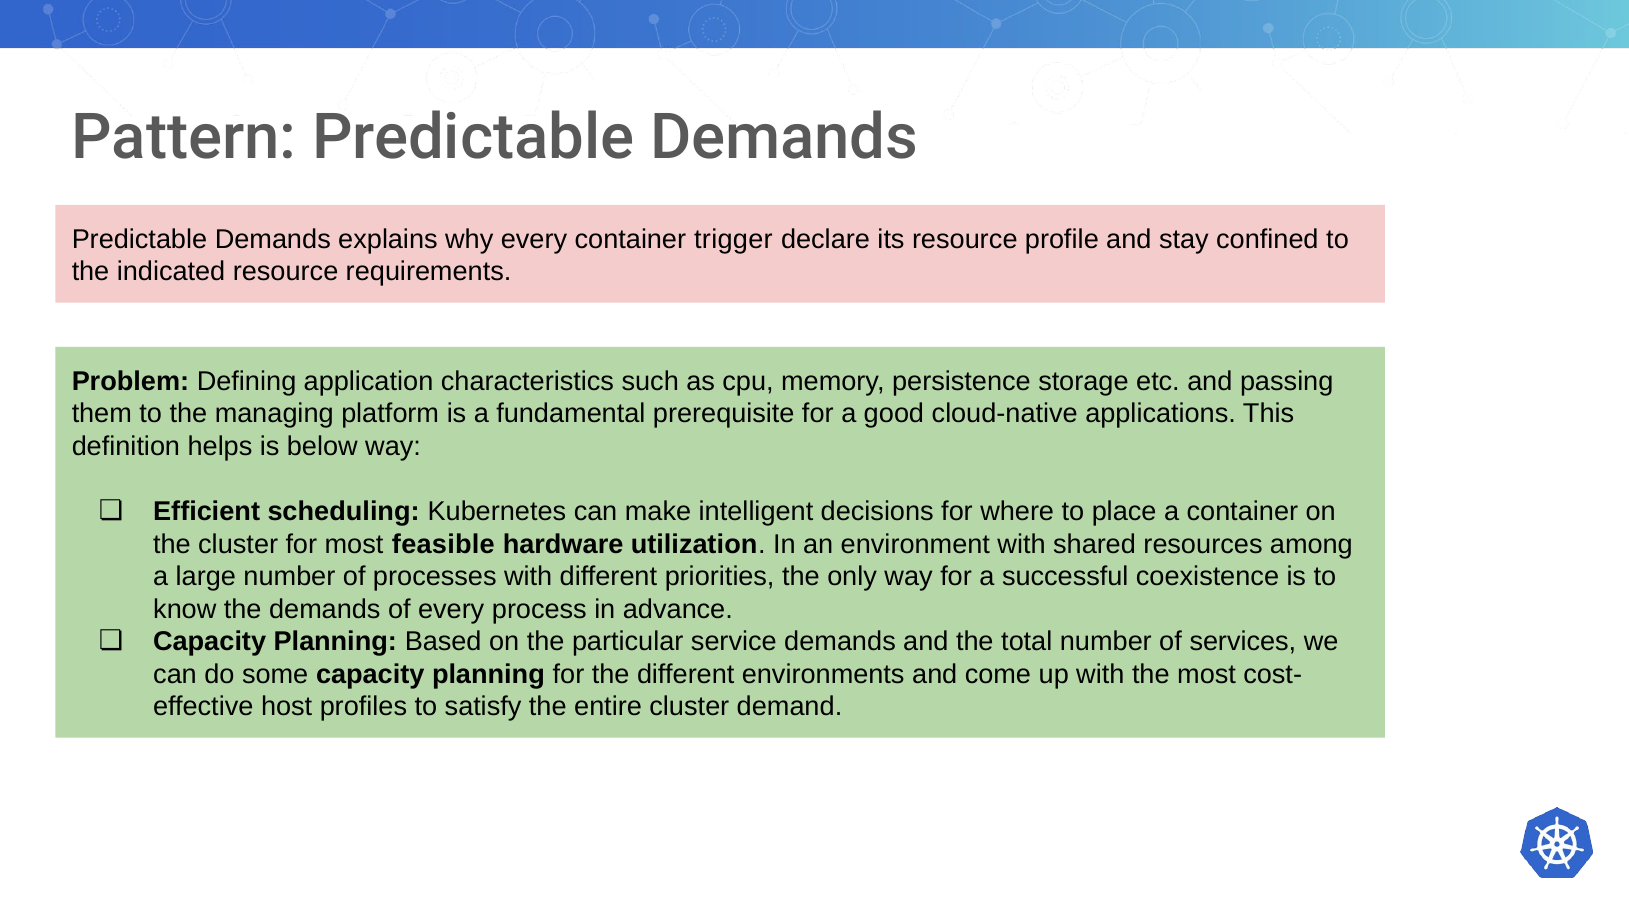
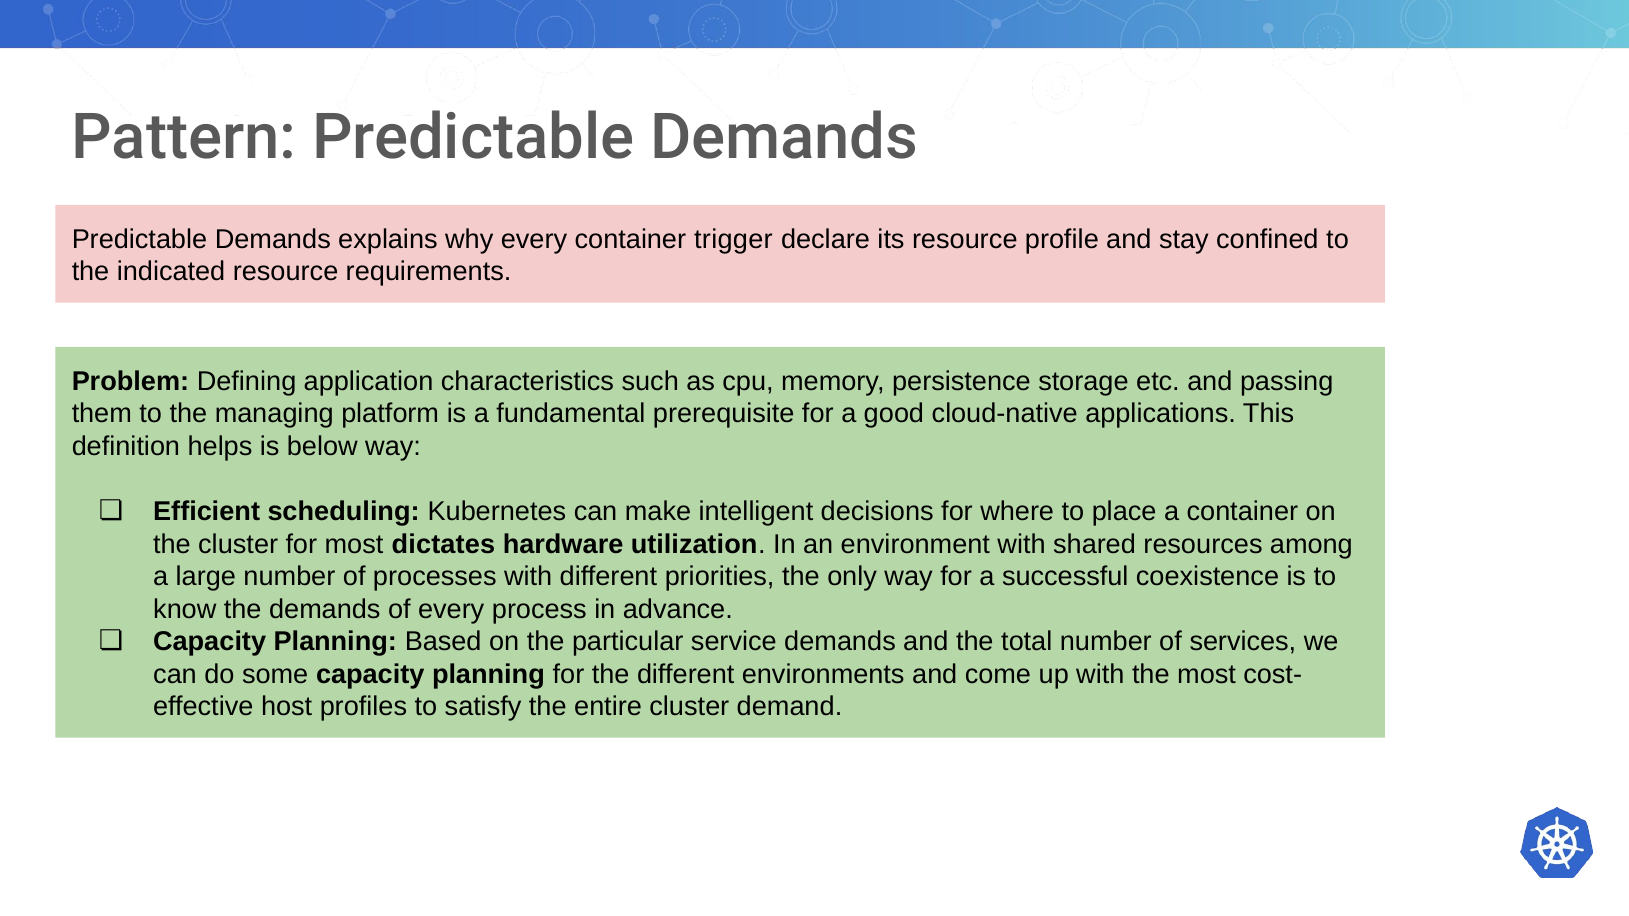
feasible: feasible -> dictates (443, 544)
